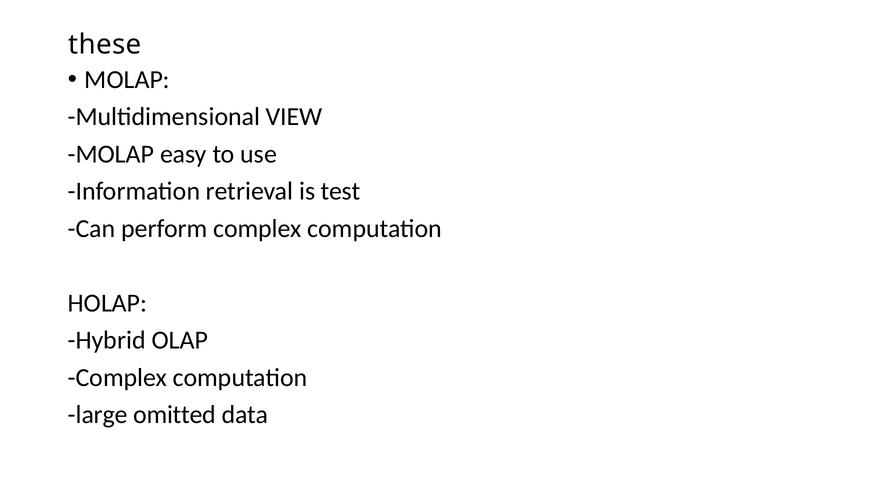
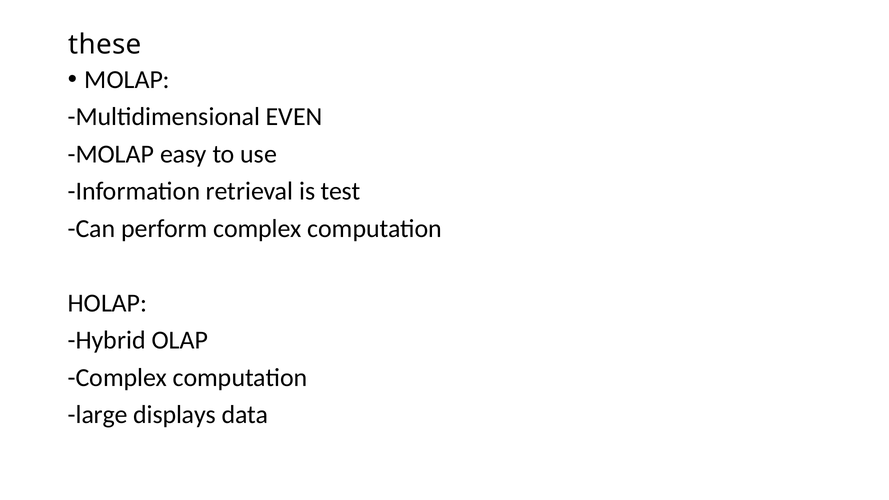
VIEW: VIEW -> EVEN (294, 117)
omitted: omitted -> displays (175, 415)
